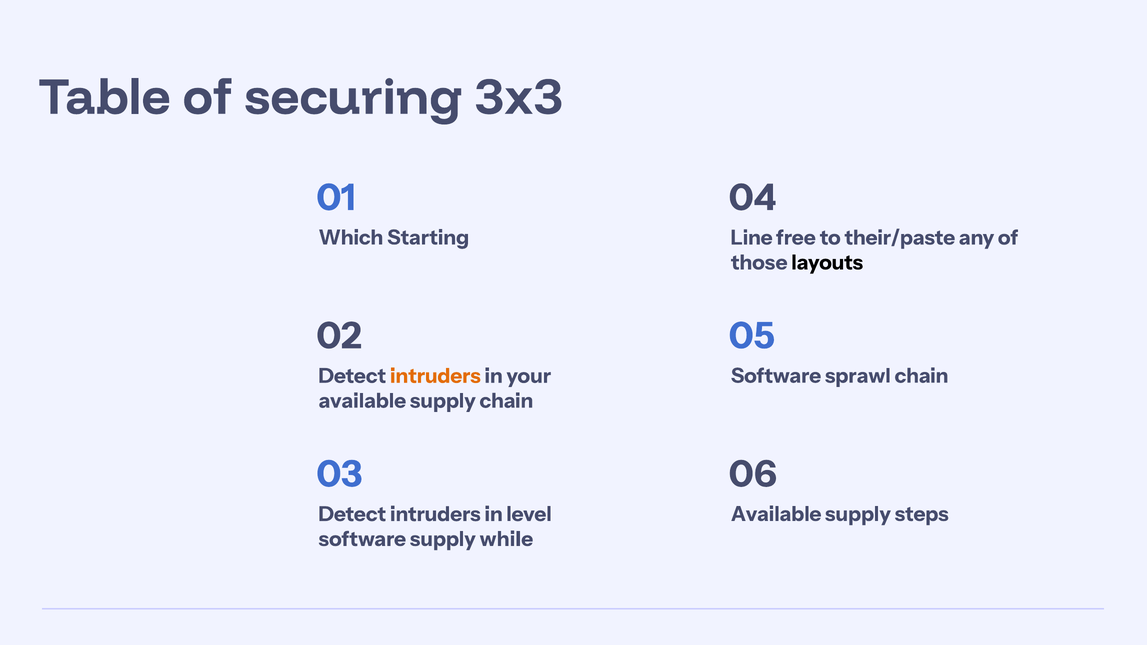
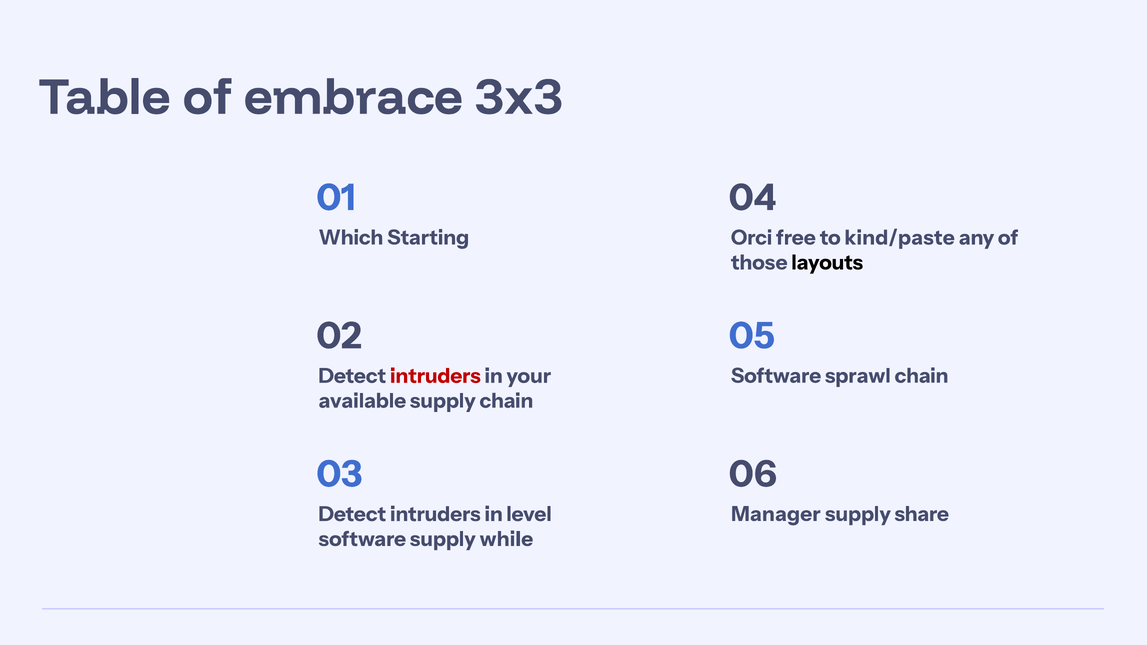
securing: securing -> embrace (353, 97)
Line: Line -> Orci (752, 238)
their/paste: their/paste -> kind/paste (900, 238)
intruders colour: orange -> red (435, 376)
Available: Available -> Manager (776, 514)
steps: steps -> share (922, 514)
